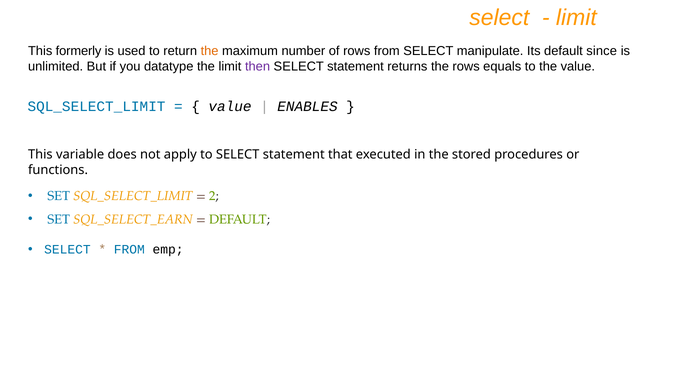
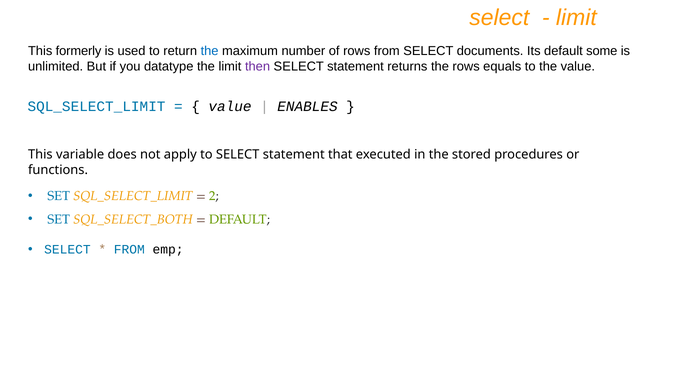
the colour: orange -> blue (210, 51)
manipulate: manipulate -> documents (490, 51)
since: since -> some (602, 51)
SQL_SELECT_EARN: SQL_SELECT_EARN -> SQL_SELECT_BOTH (133, 219)
